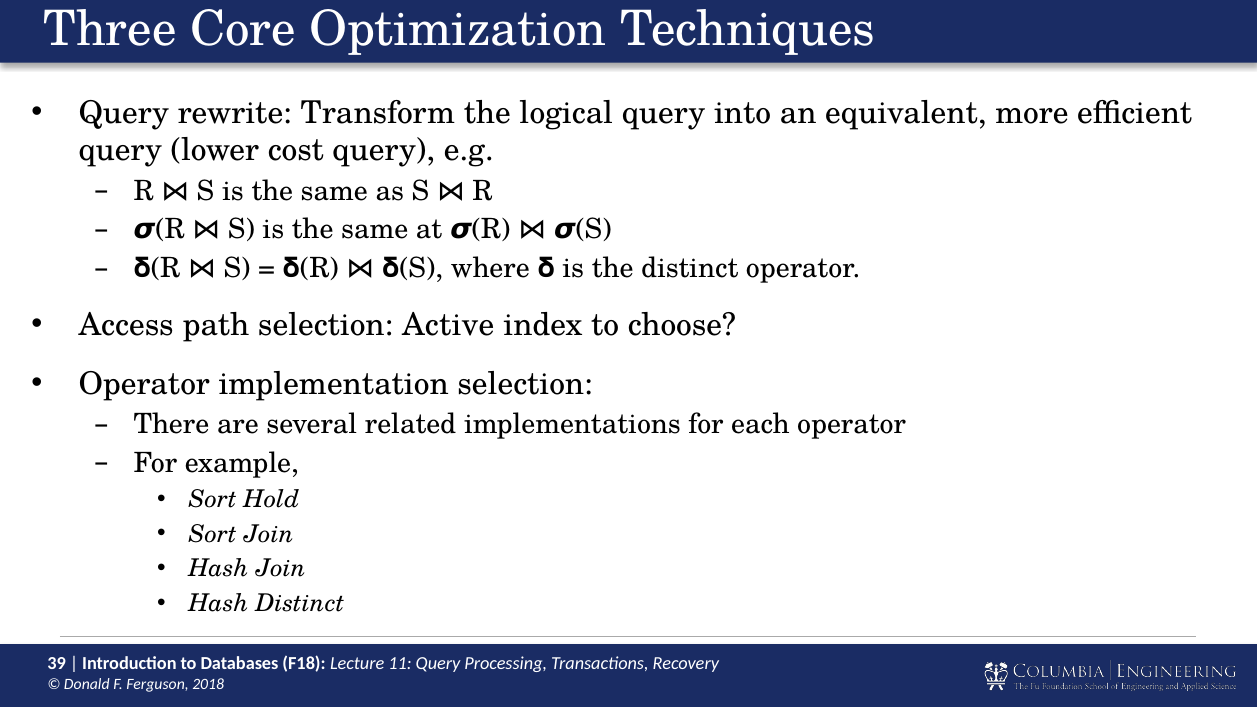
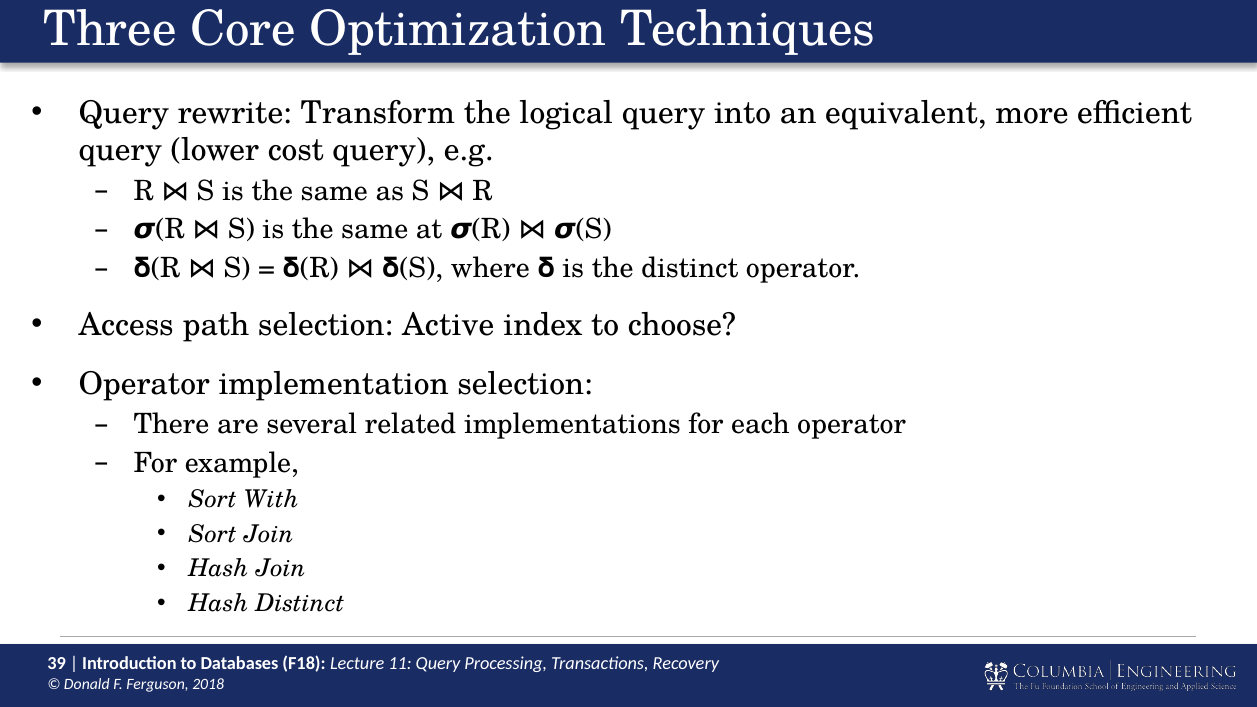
Hold: Hold -> With (272, 500)
